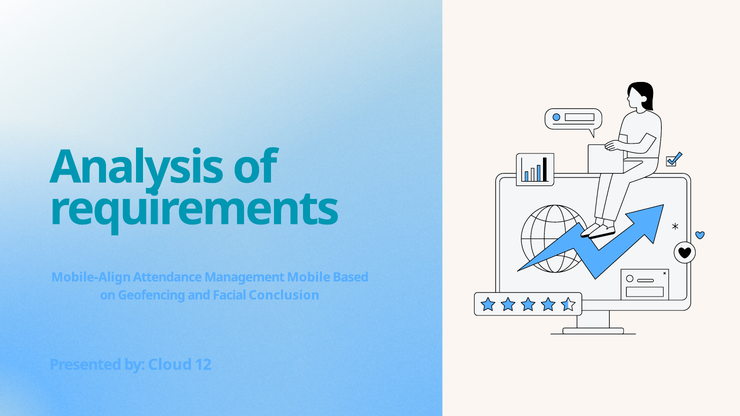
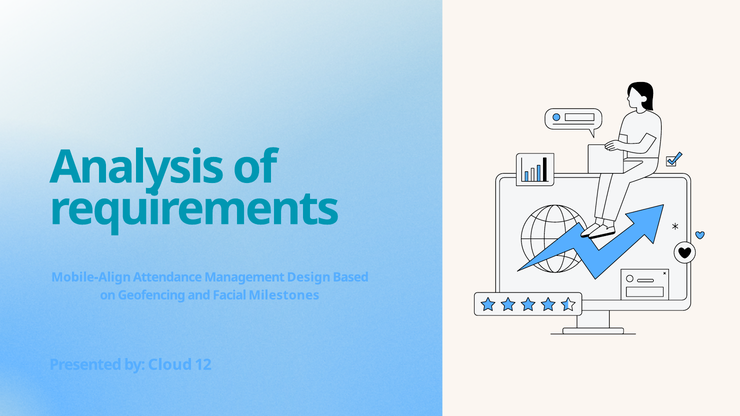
Mobile: Mobile -> Design (309, 277)
Conclusion: Conclusion -> Milestones (284, 295)
